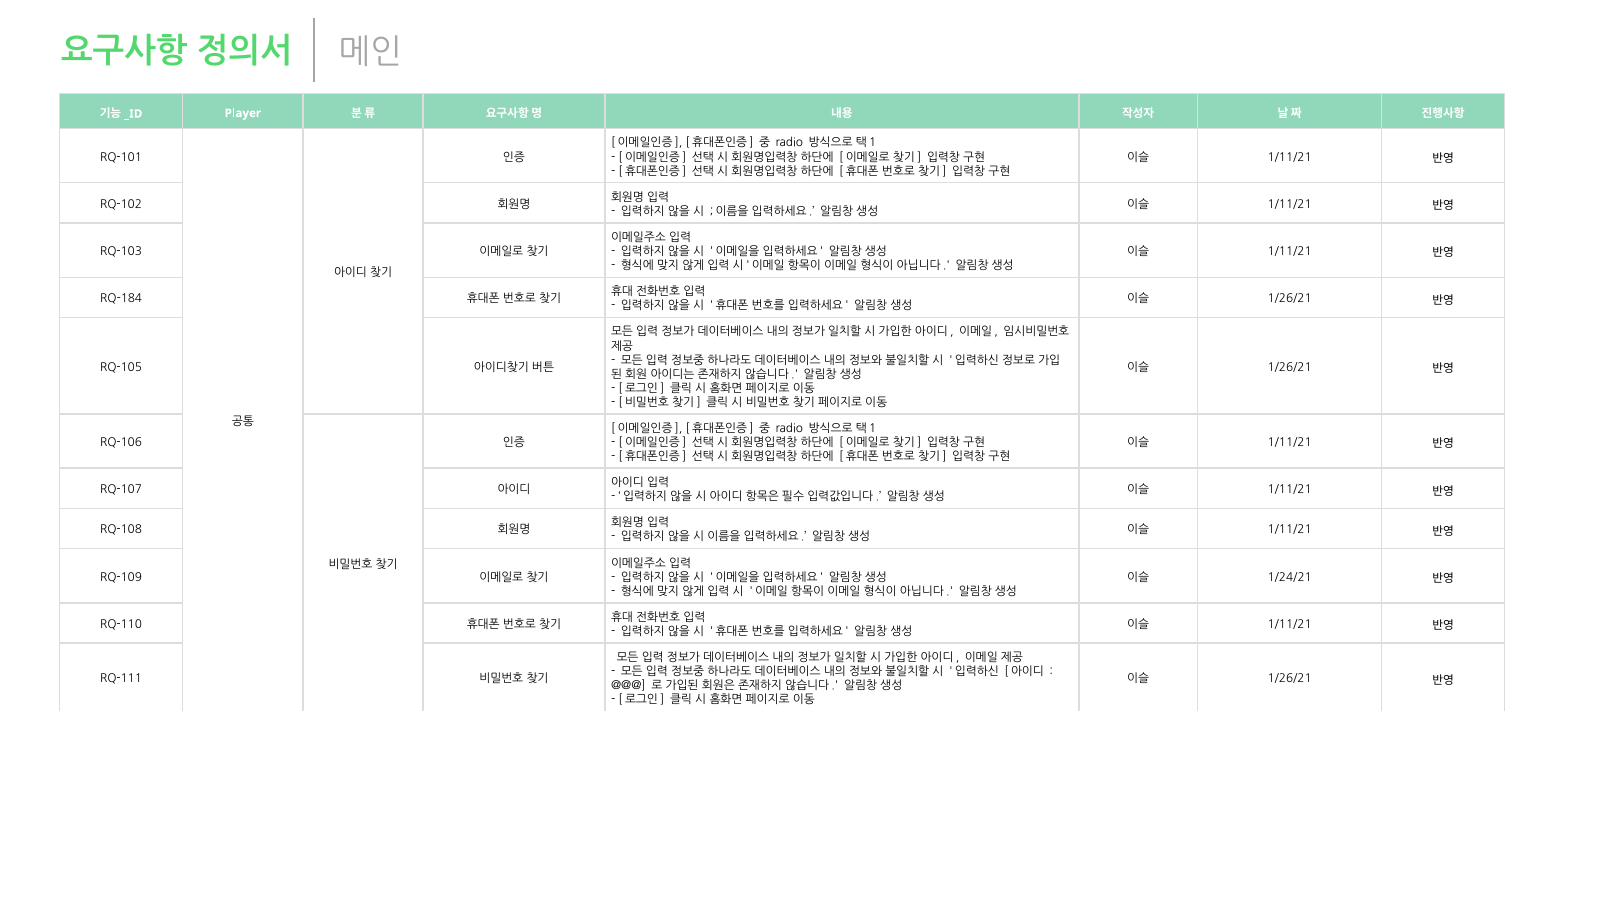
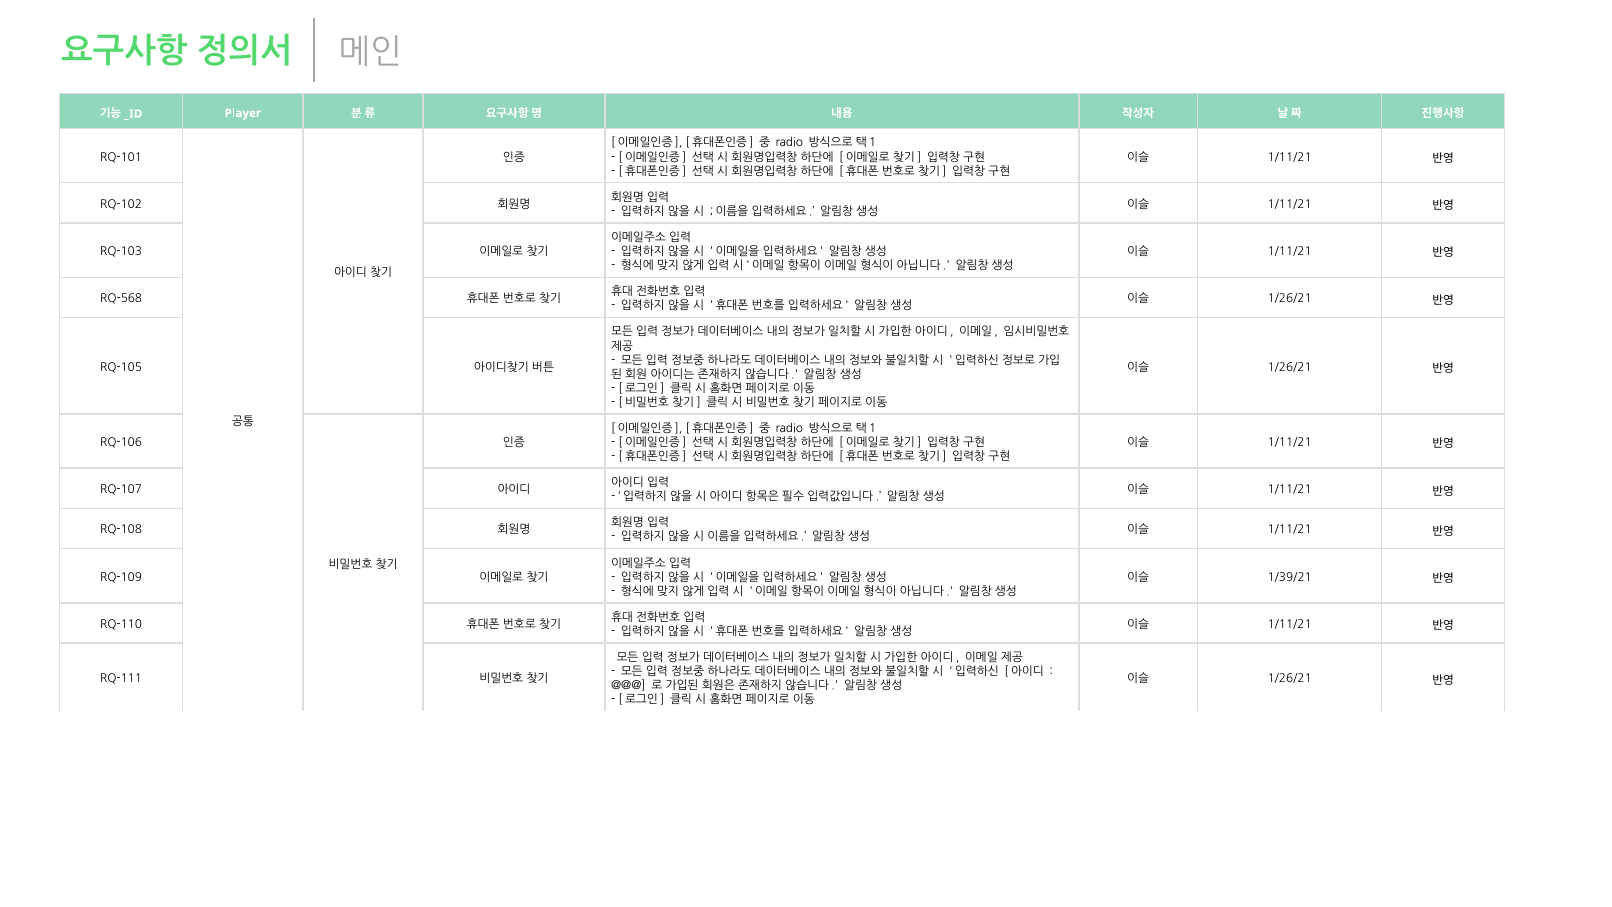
RQ-184: RQ-184 -> RQ-568 (121, 299)
1/24/21: 1/24/21 -> 1/39/21 (1290, 577)
